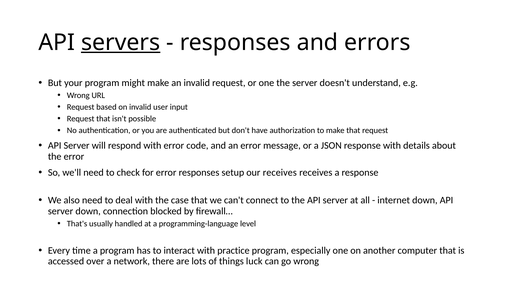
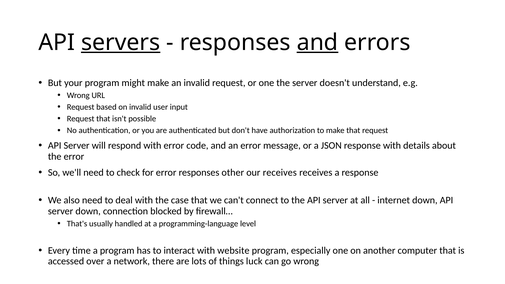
and underline: none -> present (317, 42)
setup: setup -> other (233, 173)
practice: practice -> website (233, 251)
